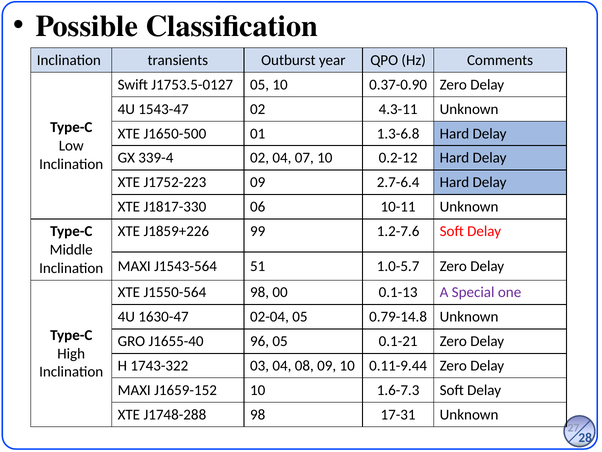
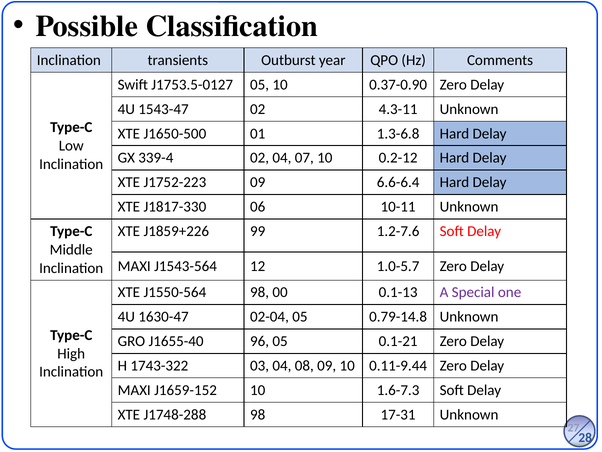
2.7-6.4: 2.7-6.4 -> 6.6-6.4 (398, 182)
51: 51 -> 12 (258, 266)
